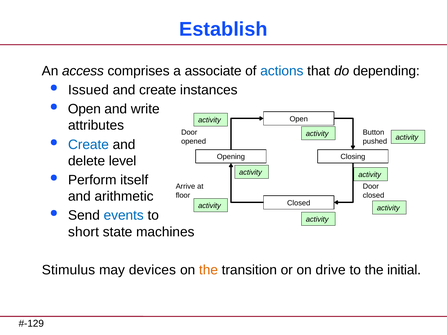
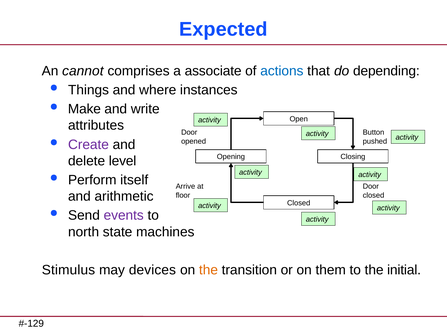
Establish: Establish -> Expected (223, 29)
access: access -> cannot (83, 71)
Issued: Issued -> Things (88, 90)
and create: create -> where (158, 90)
Open: Open -> Make (84, 109)
Create colour: blue -> purple (88, 145)
events colour: blue -> purple (124, 216)
short: short -> north (84, 232)
drive: drive -> them (331, 270)
